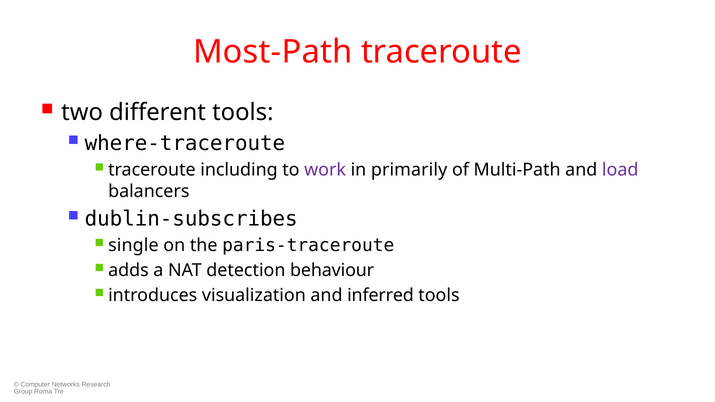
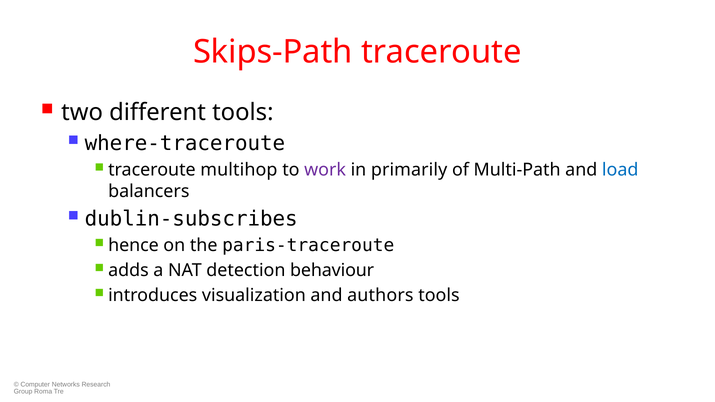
Most-Path: Most-Path -> Skips-Path (273, 52)
including: including -> multihop (239, 170)
load colour: purple -> blue (620, 170)
single: single -> hence (133, 246)
inferred: inferred -> authors (380, 296)
